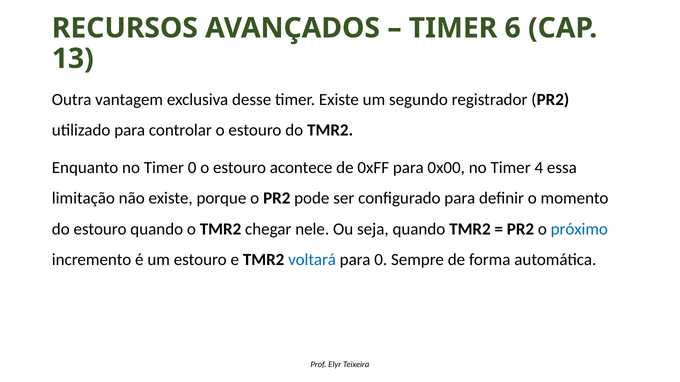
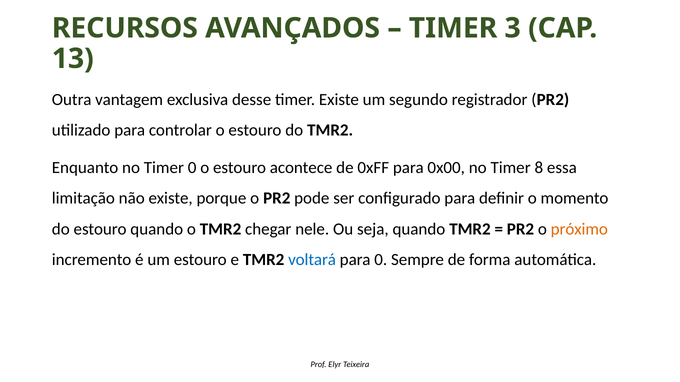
6: 6 -> 3 (513, 28)
4: 4 -> 8 (539, 168)
próximo colour: blue -> orange (579, 229)
